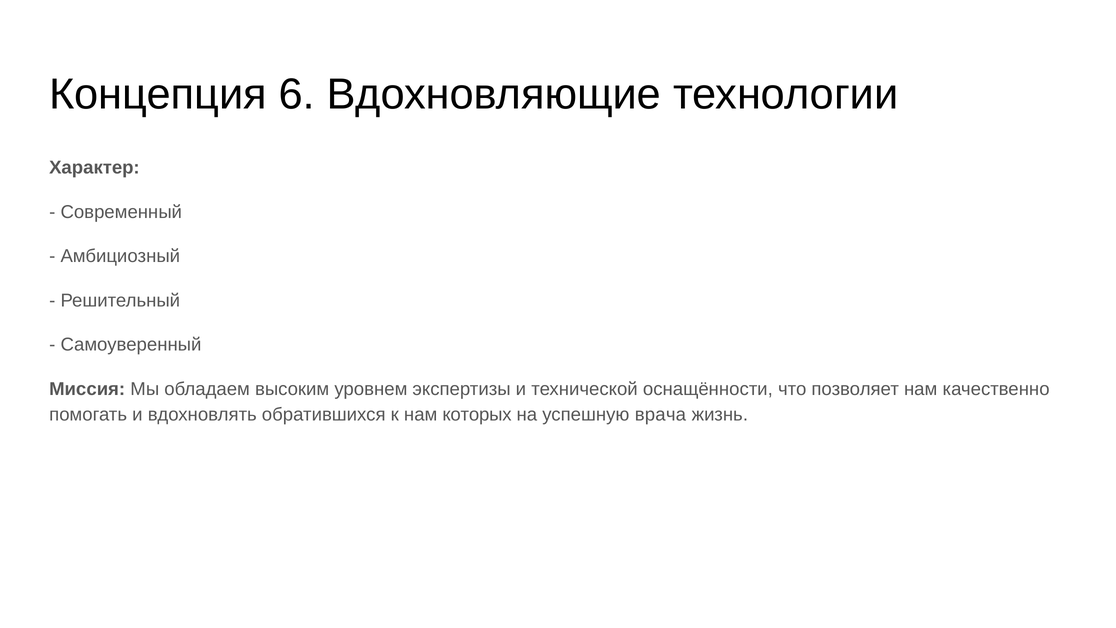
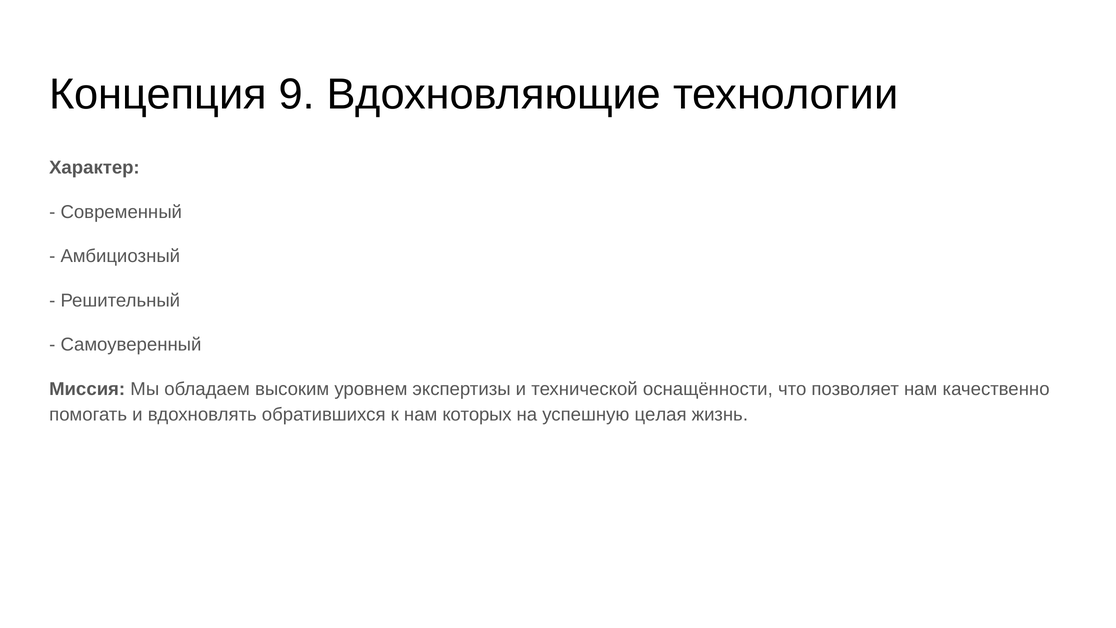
6: 6 -> 9 (297, 95)
врача: врача -> целая (661, 414)
